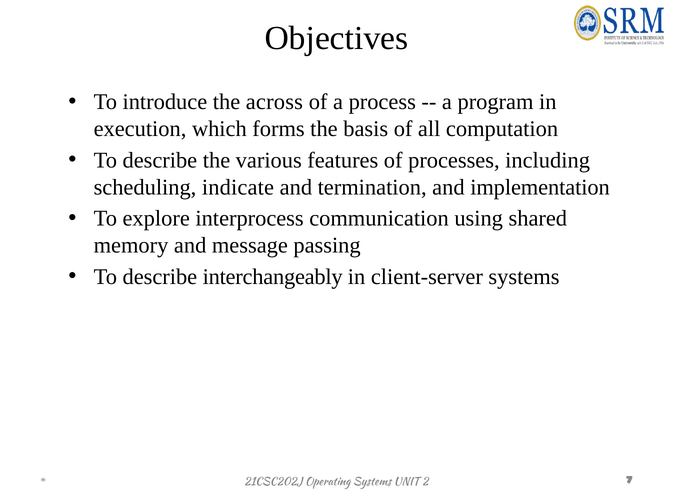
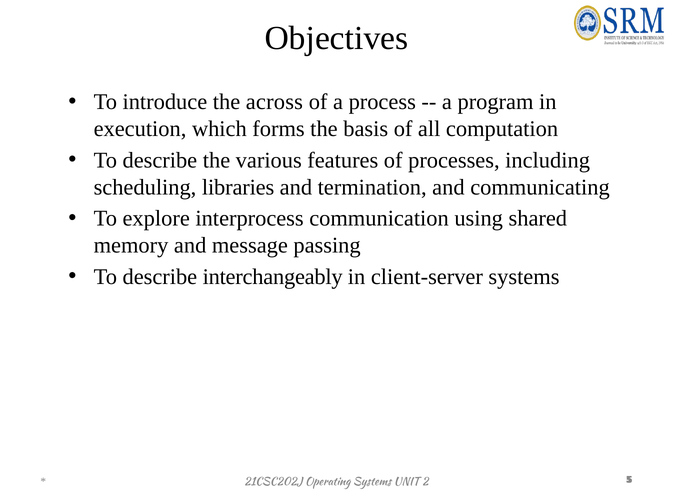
indicate: indicate -> libraries (238, 187)
implementation: implementation -> communicating (540, 187)
7: 7 -> 5 (629, 480)
